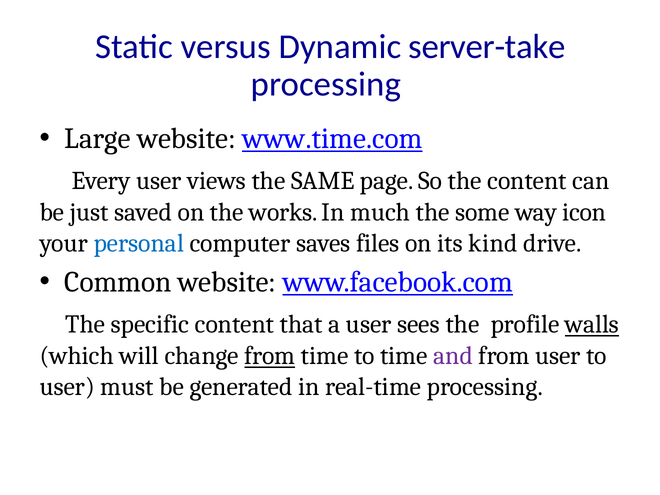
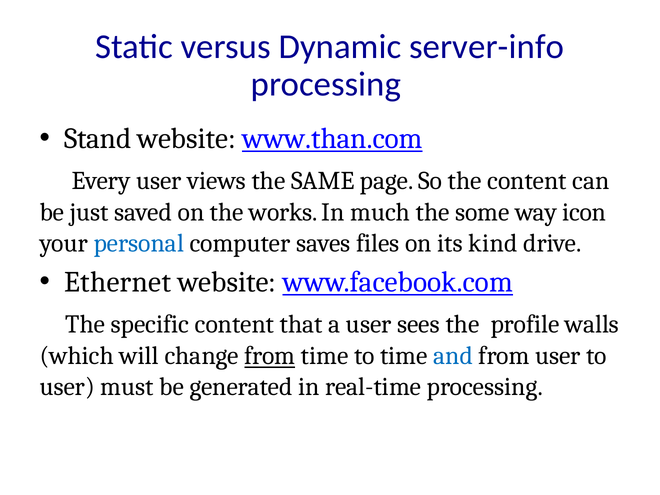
server-take: server-take -> server-info (487, 47)
Large: Large -> Stand (98, 138)
www.time.com: www.time.com -> www.than.com (332, 138)
Common: Common -> Ethernet (118, 282)
walls underline: present -> none (592, 324)
and colour: purple -> blue (453, 356)
